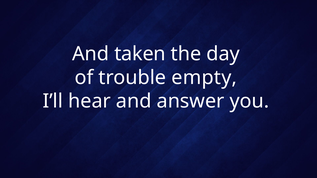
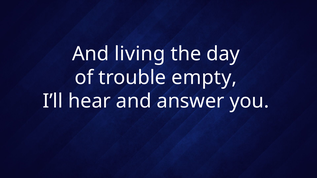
taken: taken -> living (140, 54)
